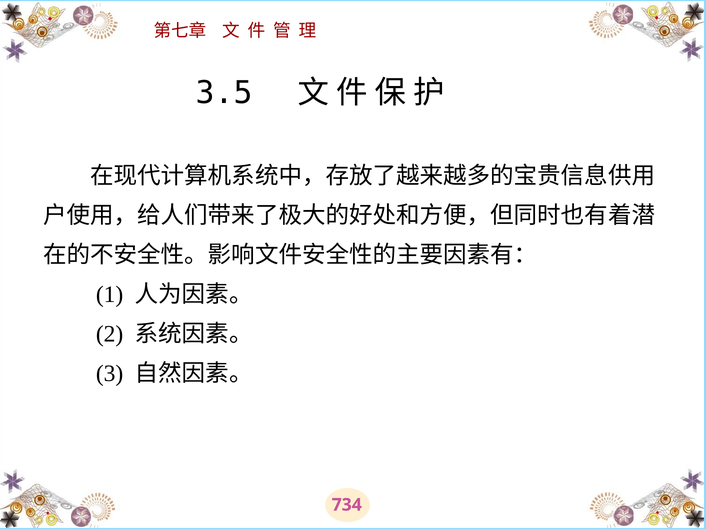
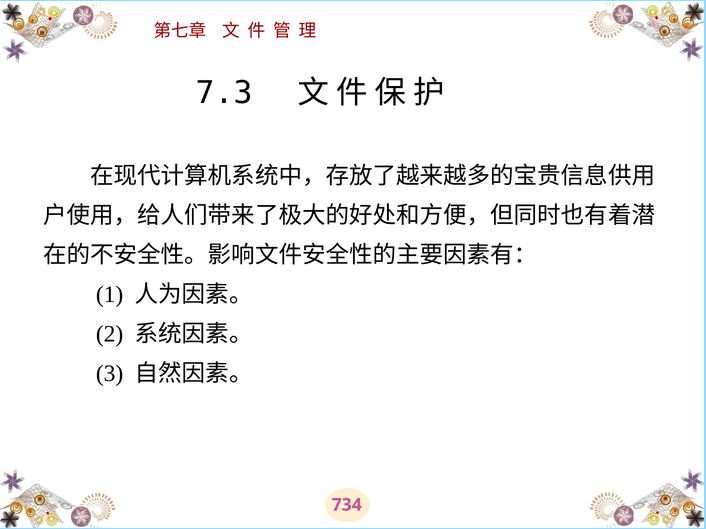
3.5: 3.5 -> 7.3 (224, 93)
